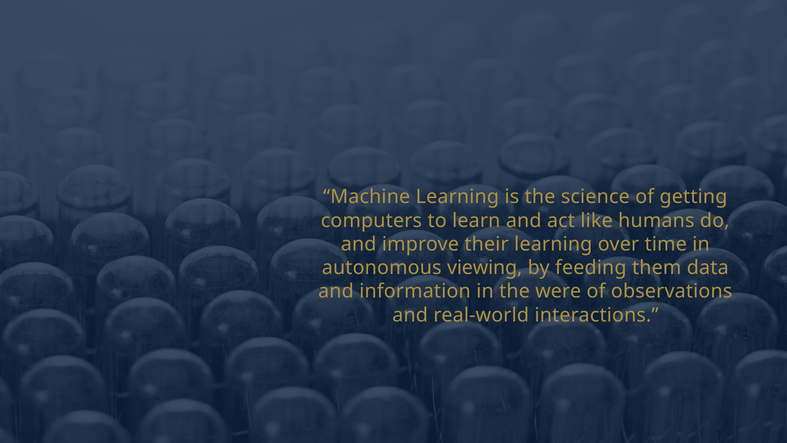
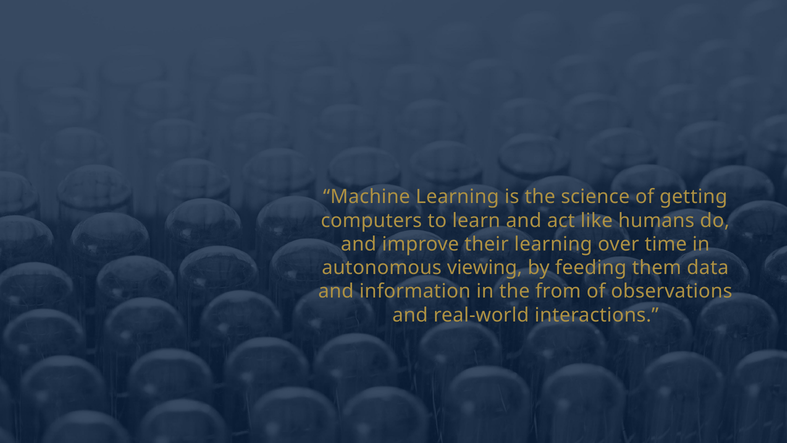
were: were -> from (558, 291)
